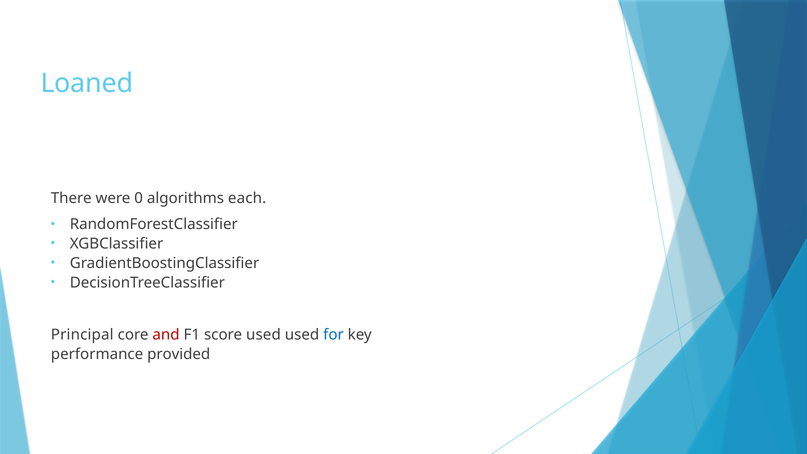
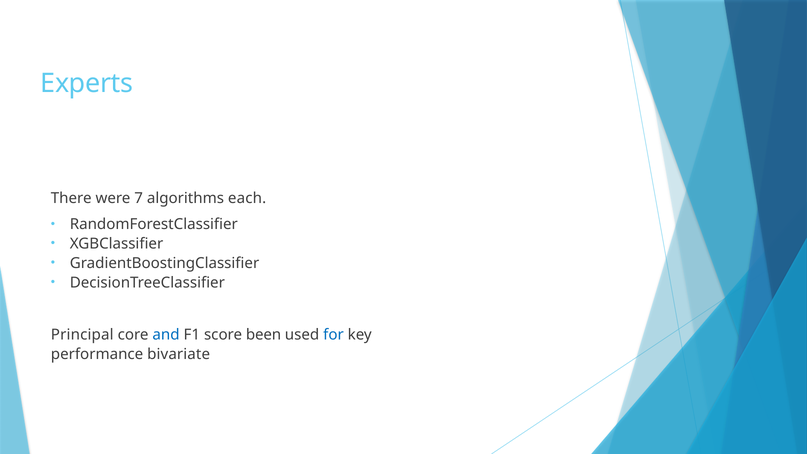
Loaned: Loaned -> Experts (87, 83)
0: 0 -> 7 (139, 198)
and colour: red -> blue (166, 335)
score used: used -> been (264, 335)
provided: provided -> bivariate (179, 354)
